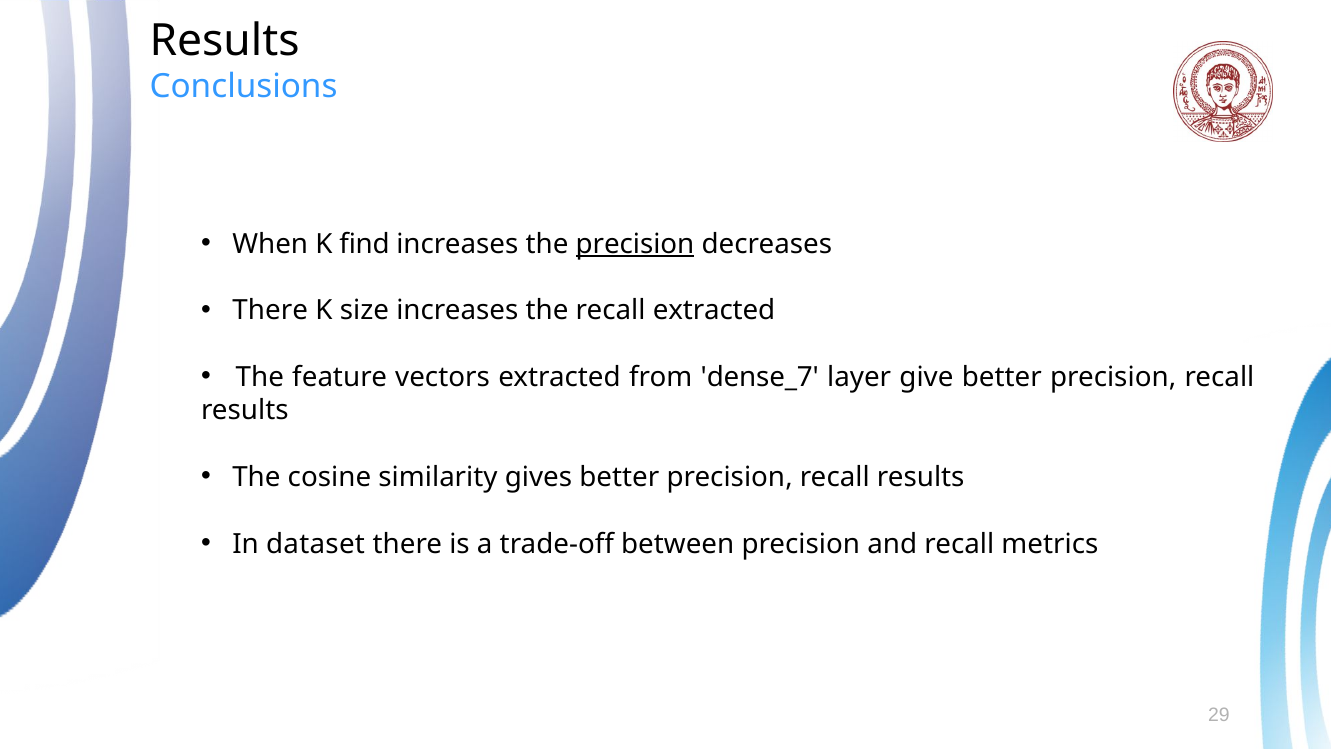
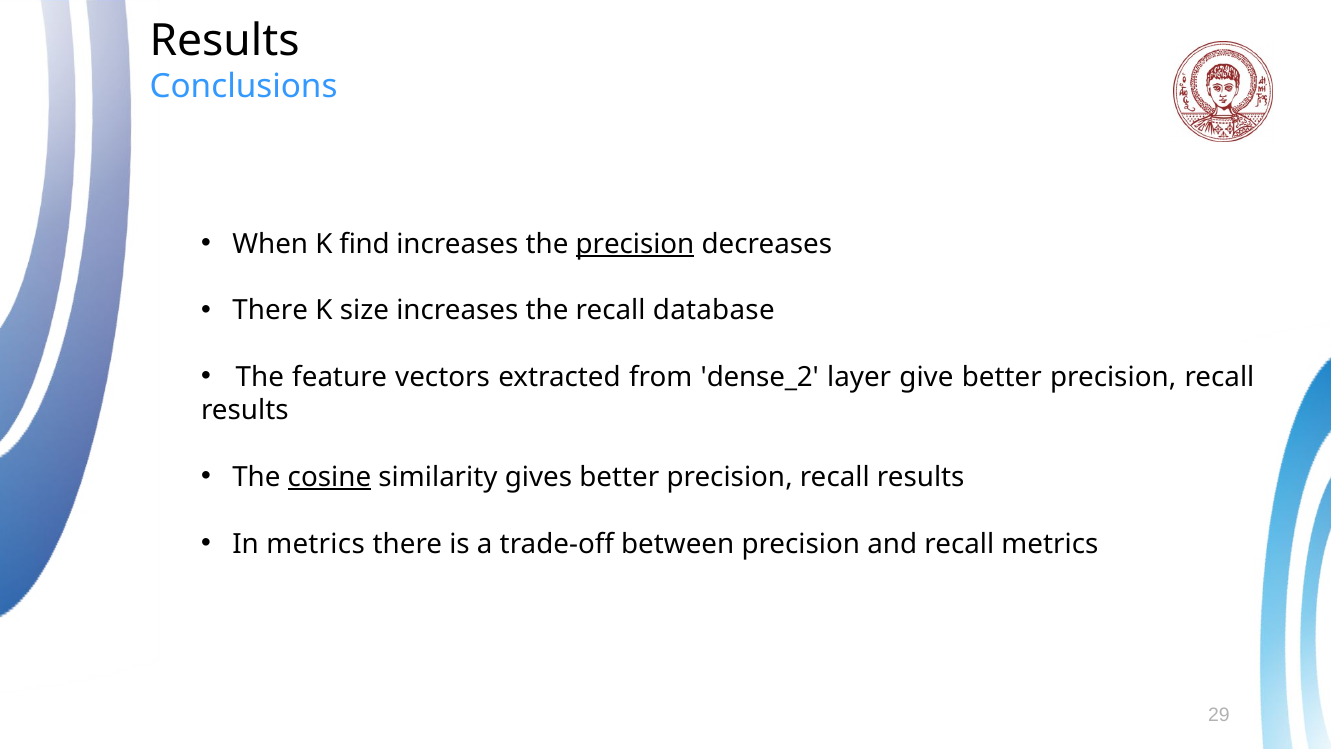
recall extracted: extracted -> database (714, 311)
dense_7: dense_7 -> dense_2 (760, 377)
cosine underline: none -> present (329, 477)
In dataset: dataset -> metrics (316, 544)
